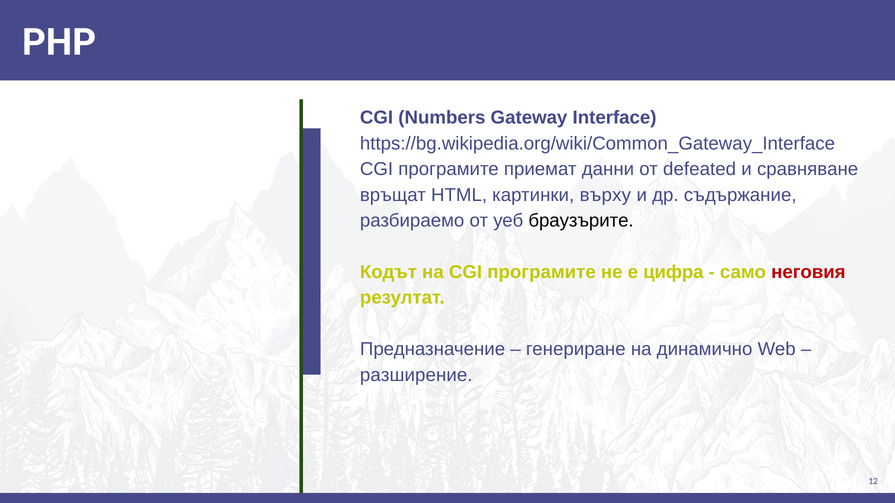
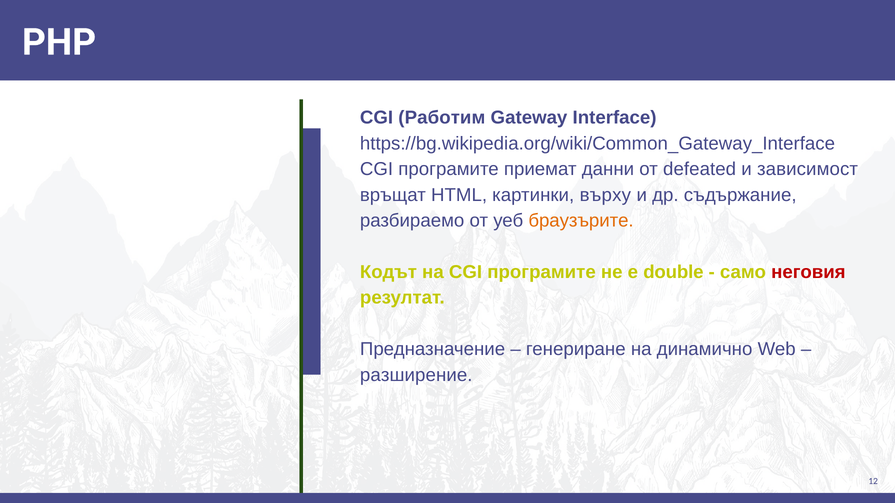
Numbers: Numbers -> Работим (442, 118)
сравняване: сравняване -> зависимост (808, 169)
браузърите colour: black -> orange (581, 221)
цифра: цифра -> double (673, 272)
